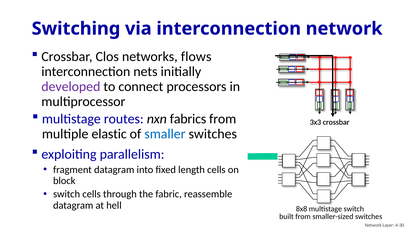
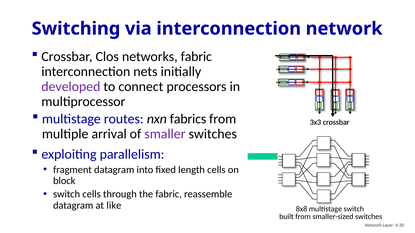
networks flows: flows -> fabric (196, 57)
elastic: elastic -> arrival (109, 134)
smaller colour: blue -> purple (165, 134)
hell: hell -> like (114, 206)
